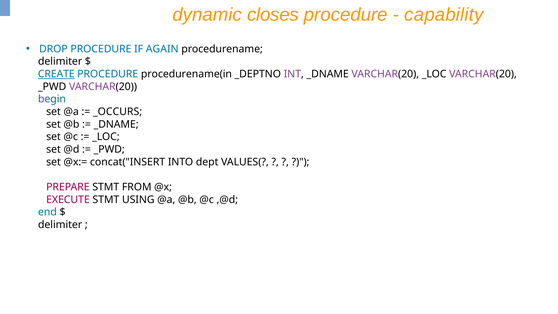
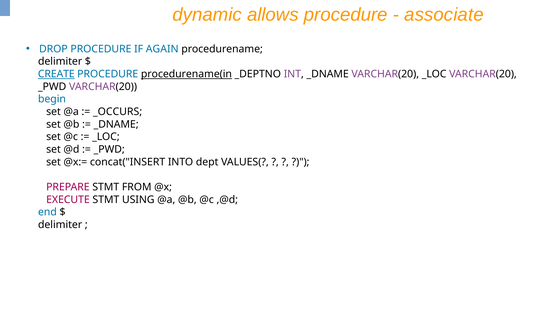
closes: closes -> allows (273, 15)
capability: capability -> associate (444, 15)
procedurename(in underline: none -> present (186, 74)
